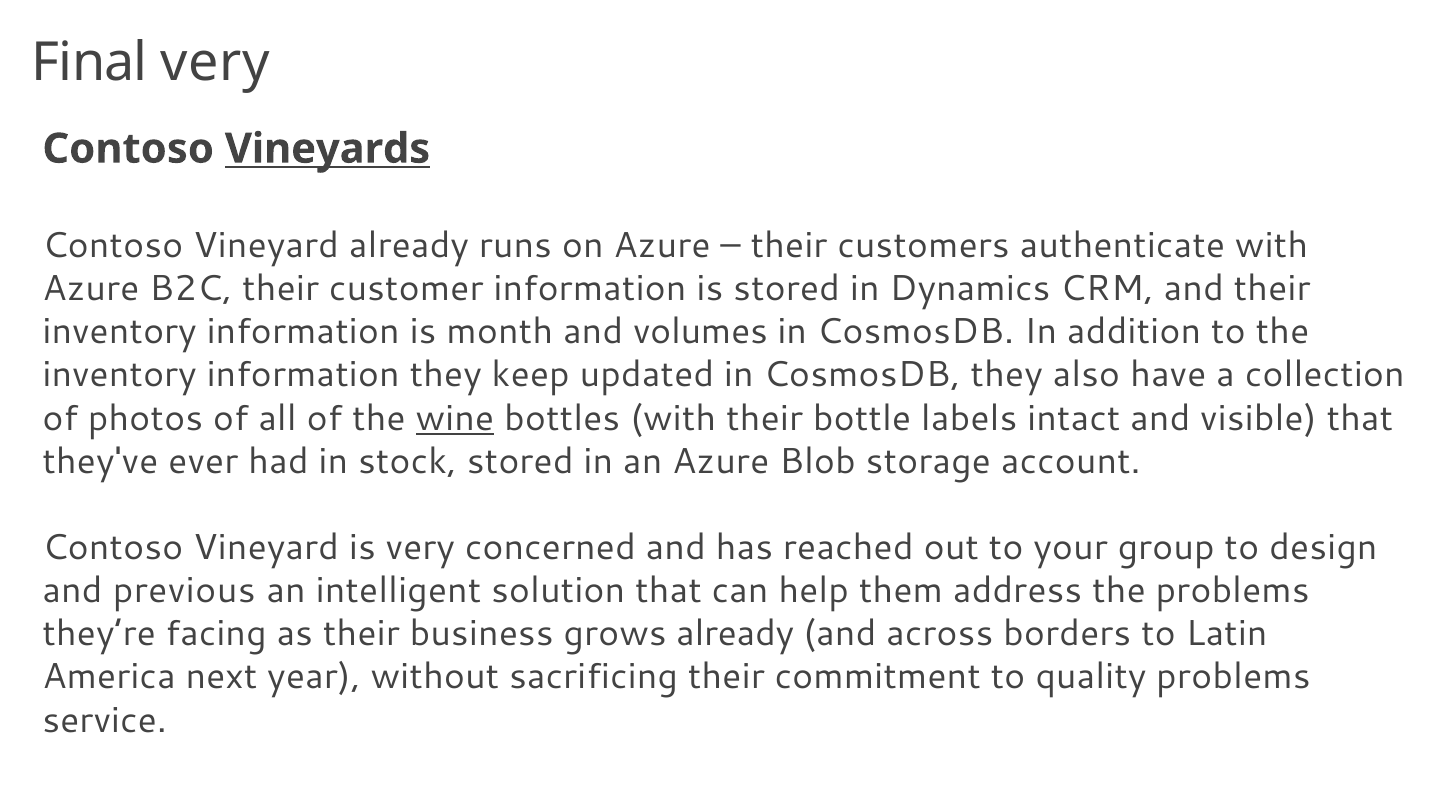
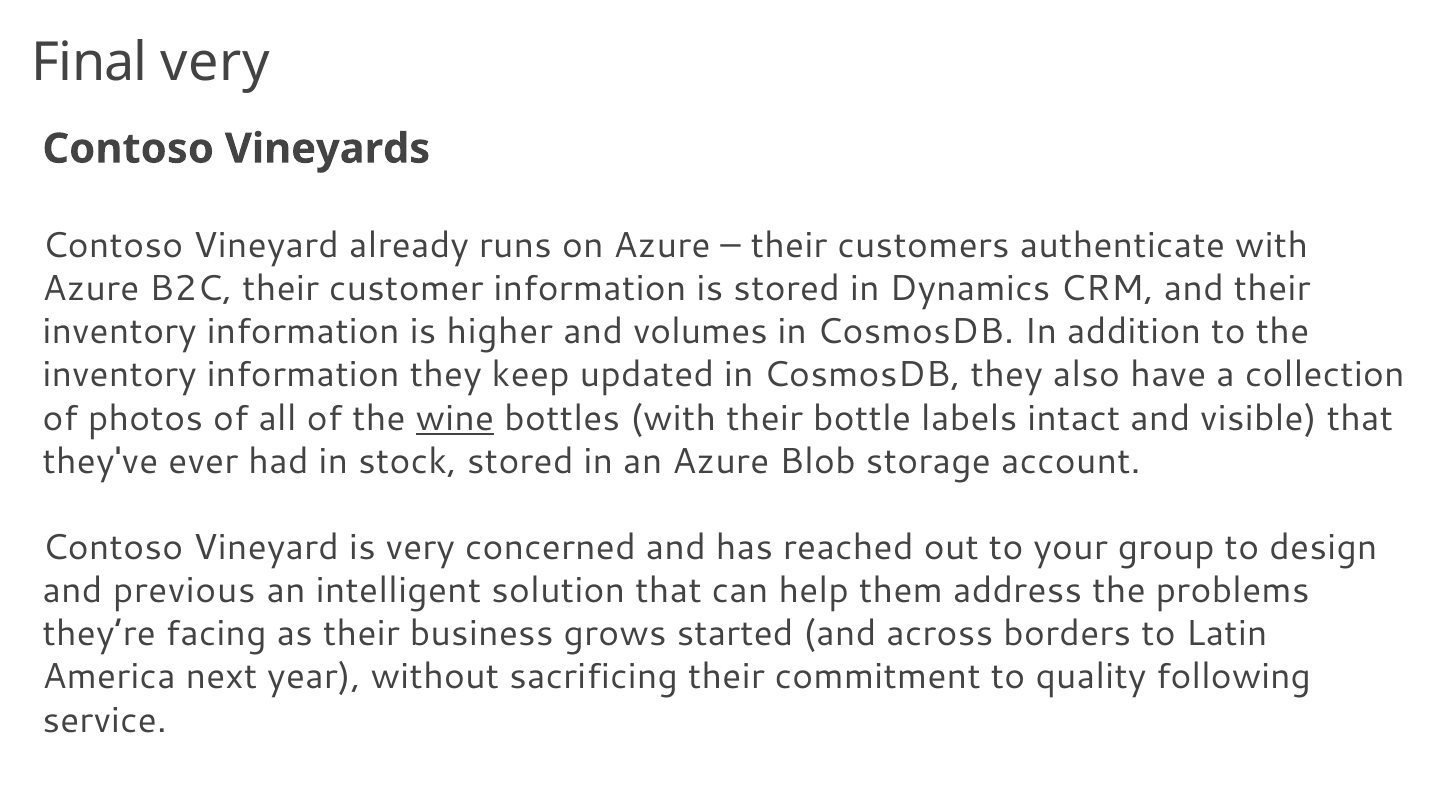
Vineyards underline: present -> none (328, 149)
month: month -> higher (500, 332)
grows already: already -> started (735, 633)
quality problems: problems -> following (1234, 676)
